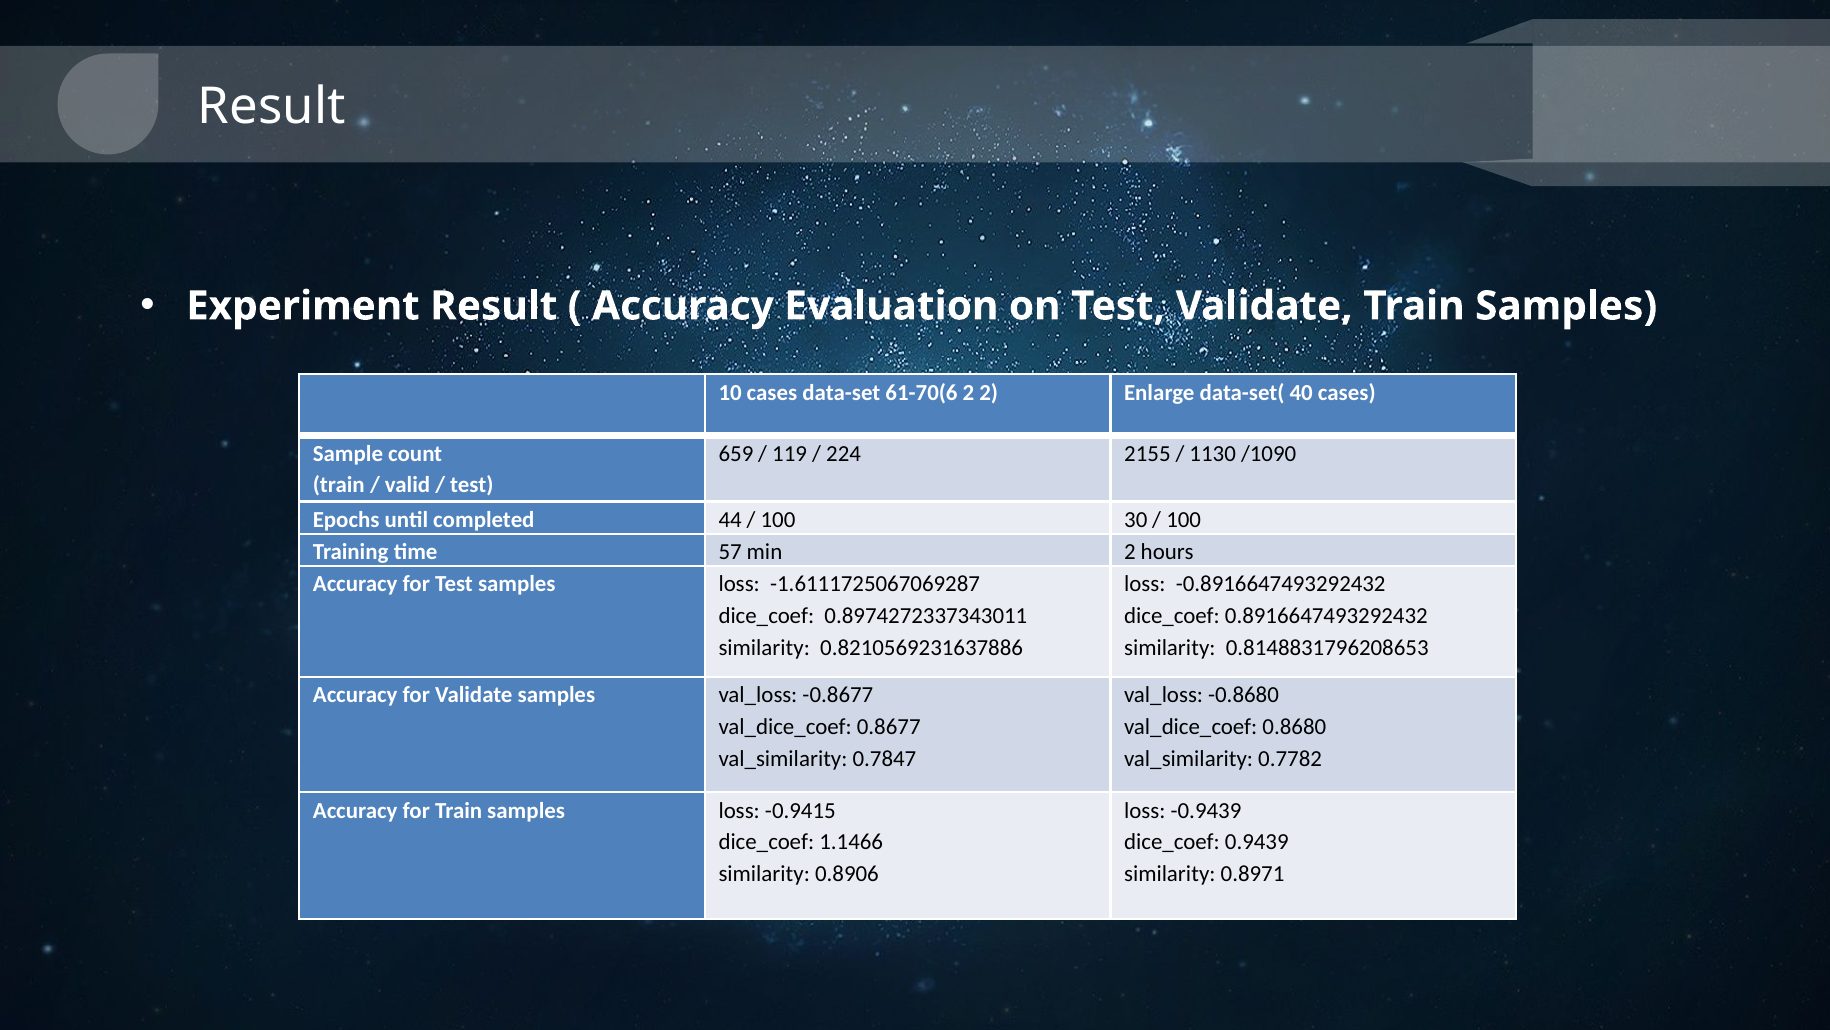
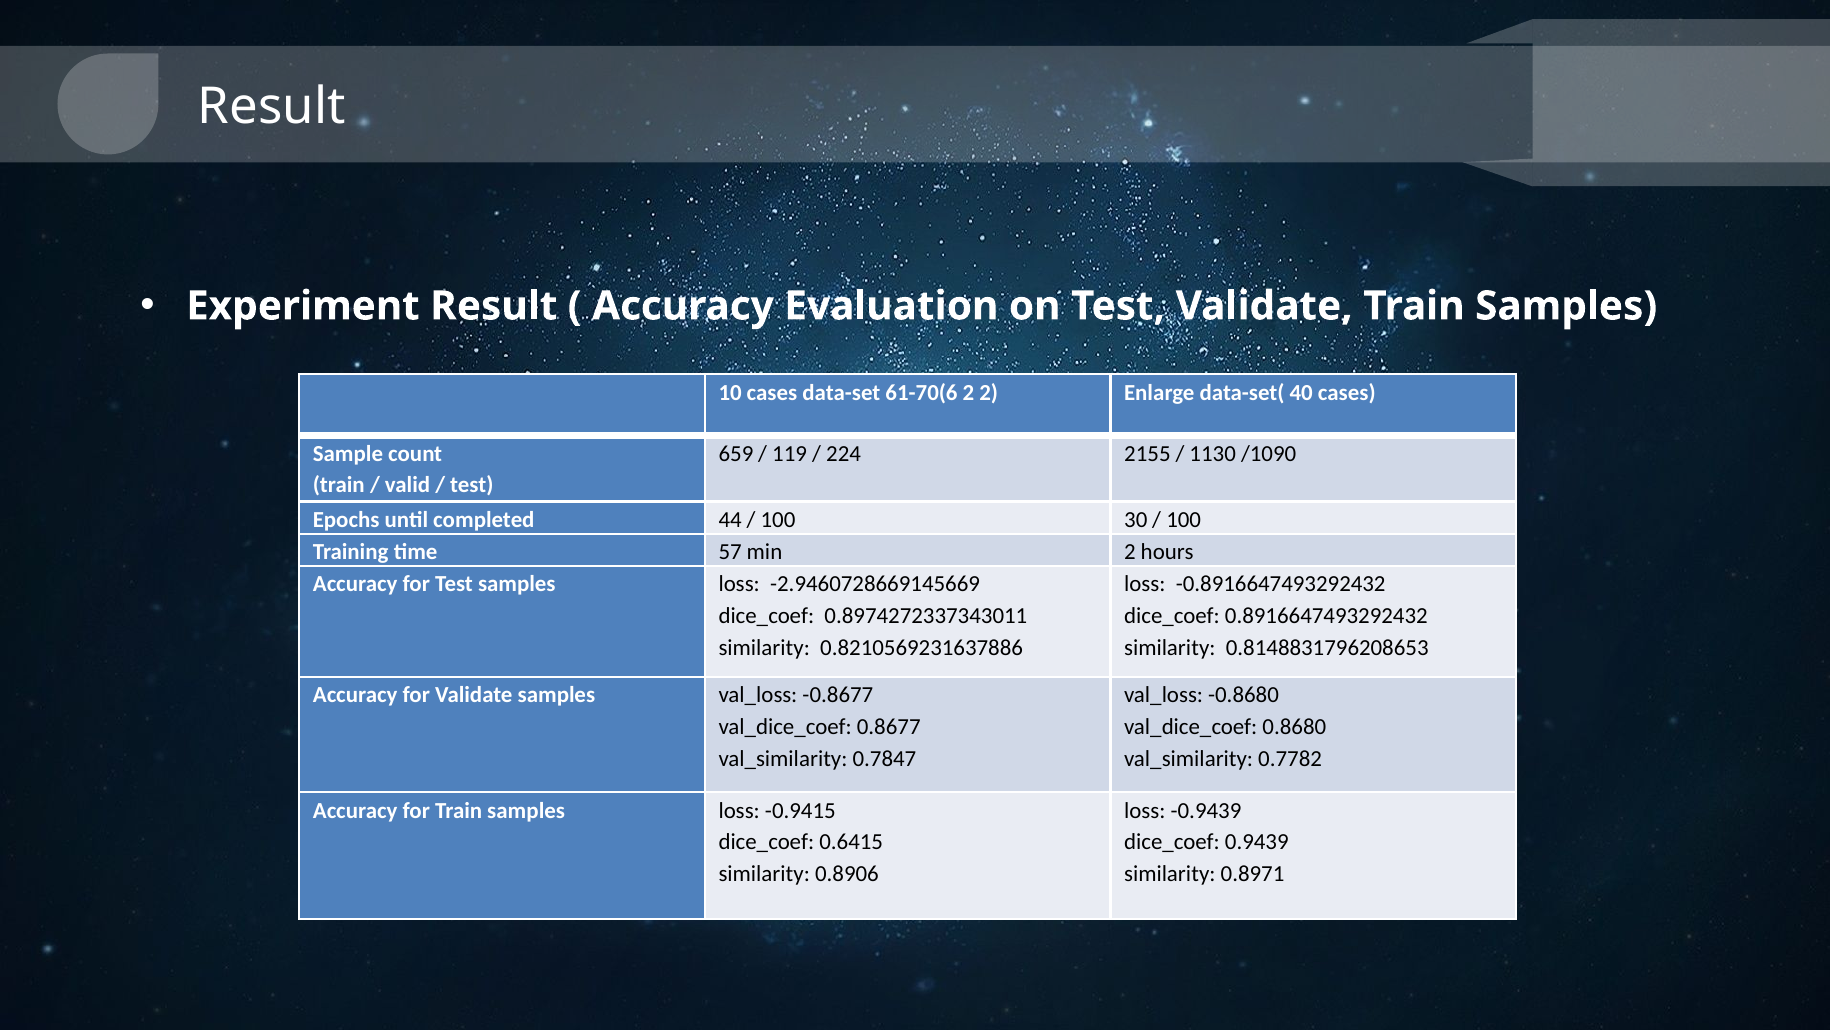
-1.6111725067069287: -1.6111725067069287 -> -2.9460728669145669 (875, 584)
1.1466: 1.1466 -> 0.6415 (851, 842)
